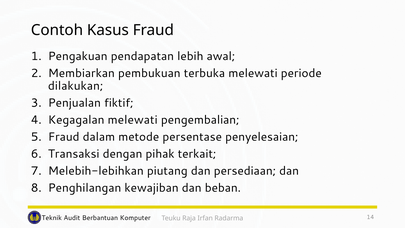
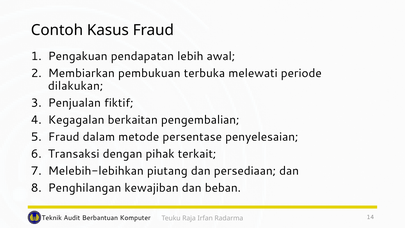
Kegagalan melewati: melewati -> berkaitan (133, 120)
